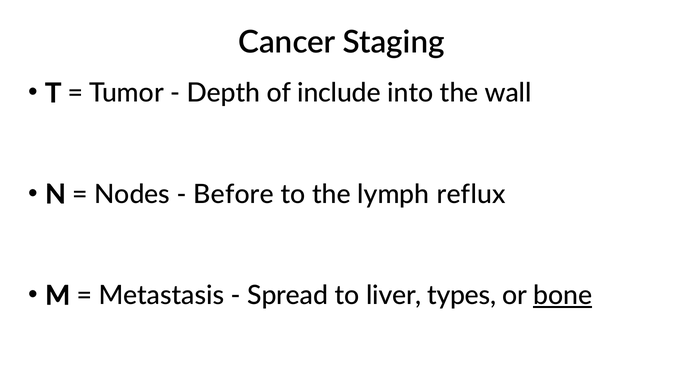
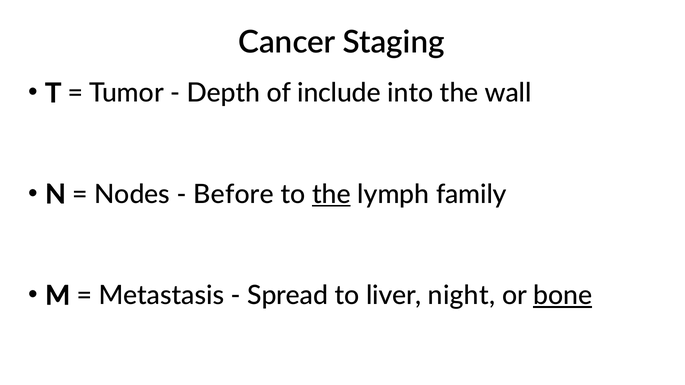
the underline: none -> present (331, 195)
reflux: reflux -> family (471, 195)
types: types -> night (461, 296)
